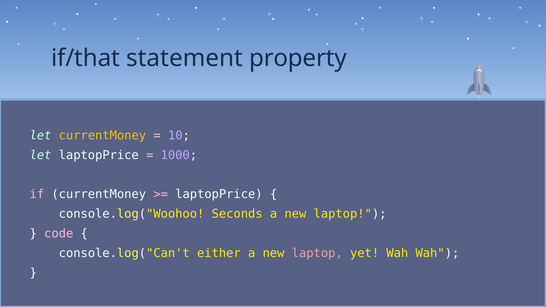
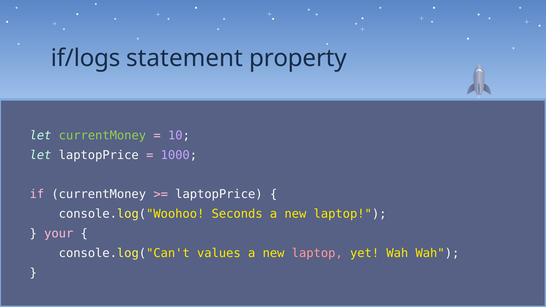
if/that: if/that -> if/logs (86, 58)
currentMoney colour: yellow -> light green (102, 136)
code: code -> your (59, 234)
either: either -> values (219, 253)
